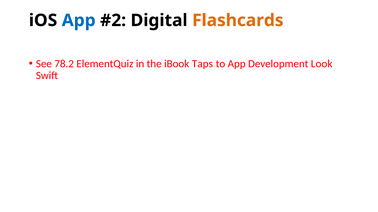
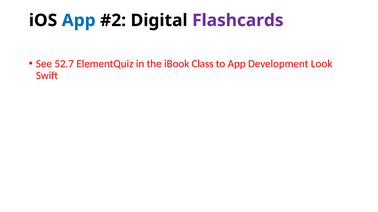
Flashcards colour: orange -> purple (238, 20)
78.2: 78.2 -> 52.7 (64, 64)
Taps: Taps -> Class (203, 64)
